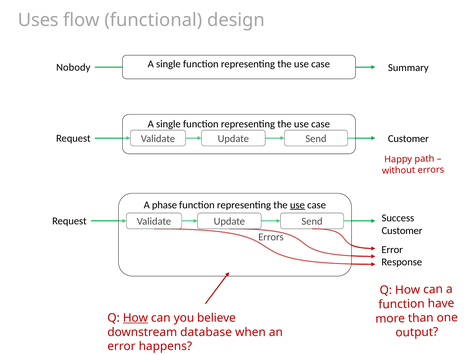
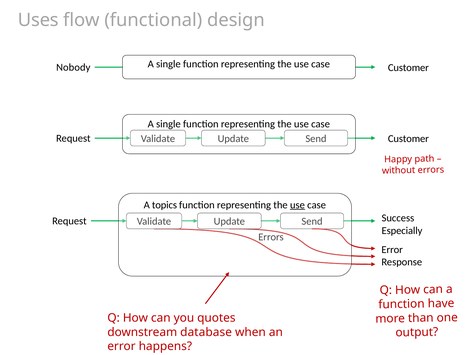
Summary: Summary -> Customer (408, 68)
phase: phase -> topics (164, 205)
Customer: Customer -> Especially (402, 231)
How underline: present -> none (135, 318)
believe: believe -> quotes (216, 318)
